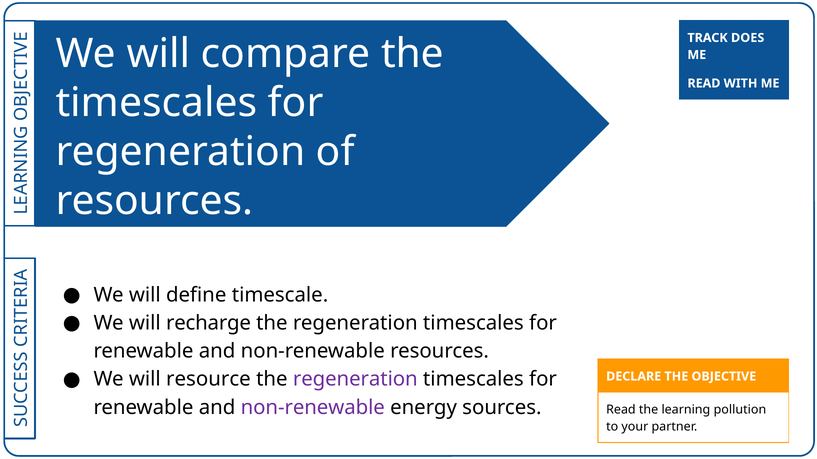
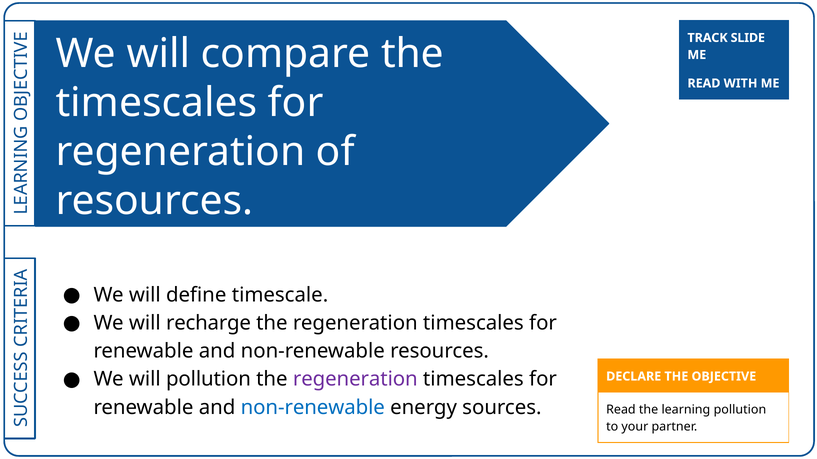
DOES: DOES -> SLIDE (748, 38)
will resource: resource -> pollution (208, 380)
non-renewable colour: purple -> blue (313, 408)
